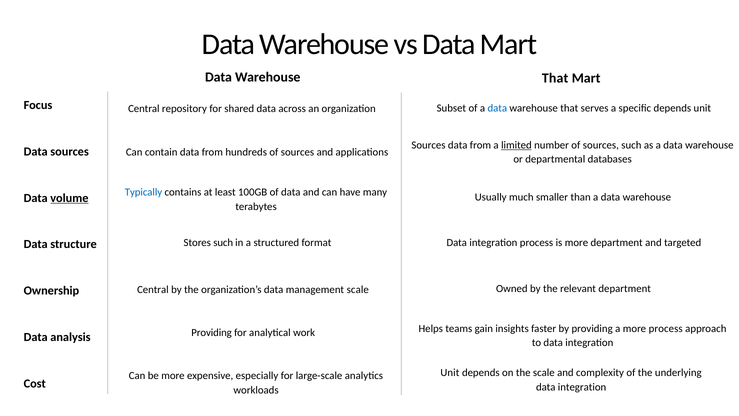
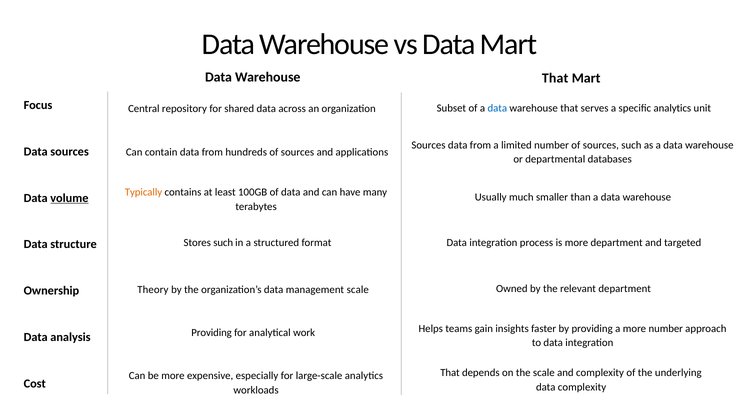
specific depends: depends -> analytics (672, 108)
limited underline: present -> none (516, 145)
Typically colour: blue -> orange (144, 192)
Central: Central -> Theory (153, 289)
more process: process -> number (666, 328)
Unit: Unit -> That (450, 372)
integration: integration -> complexity (582, 387)
